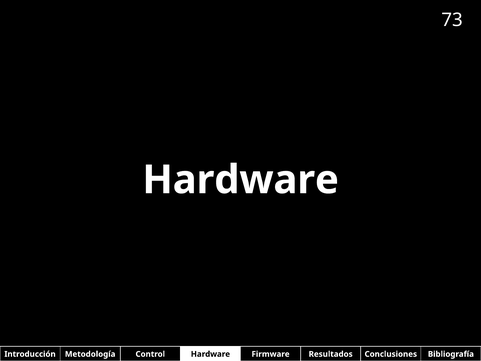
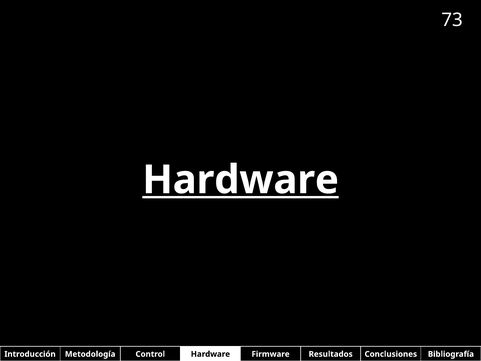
Hardware underline: none -> present (241, 180)
